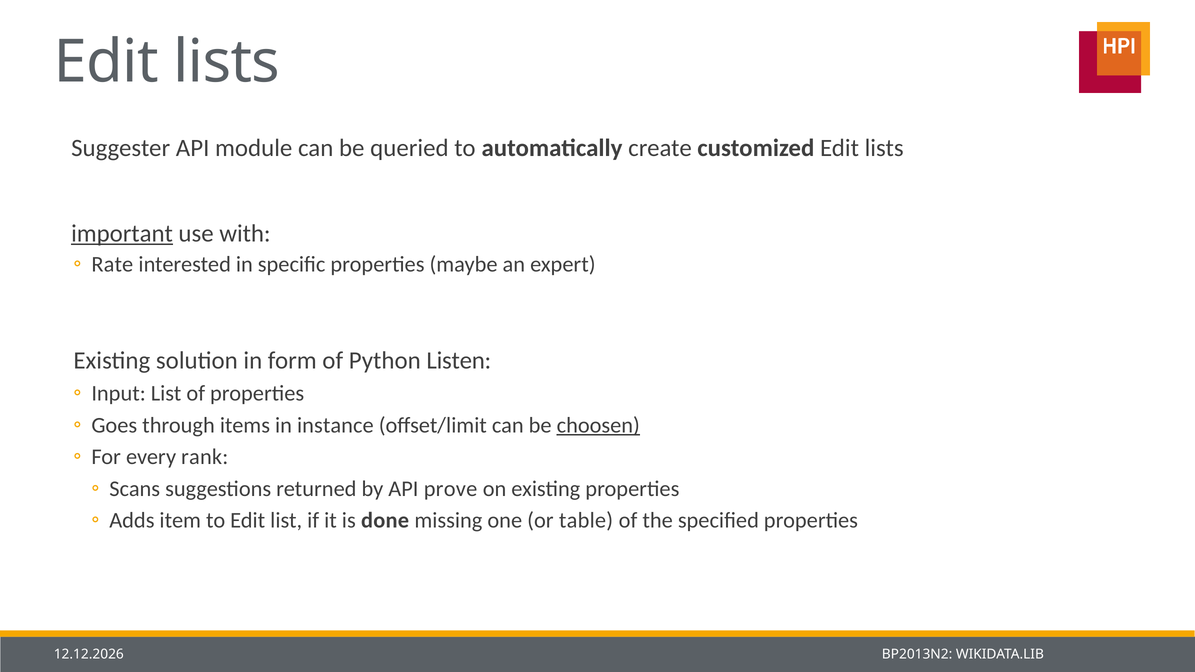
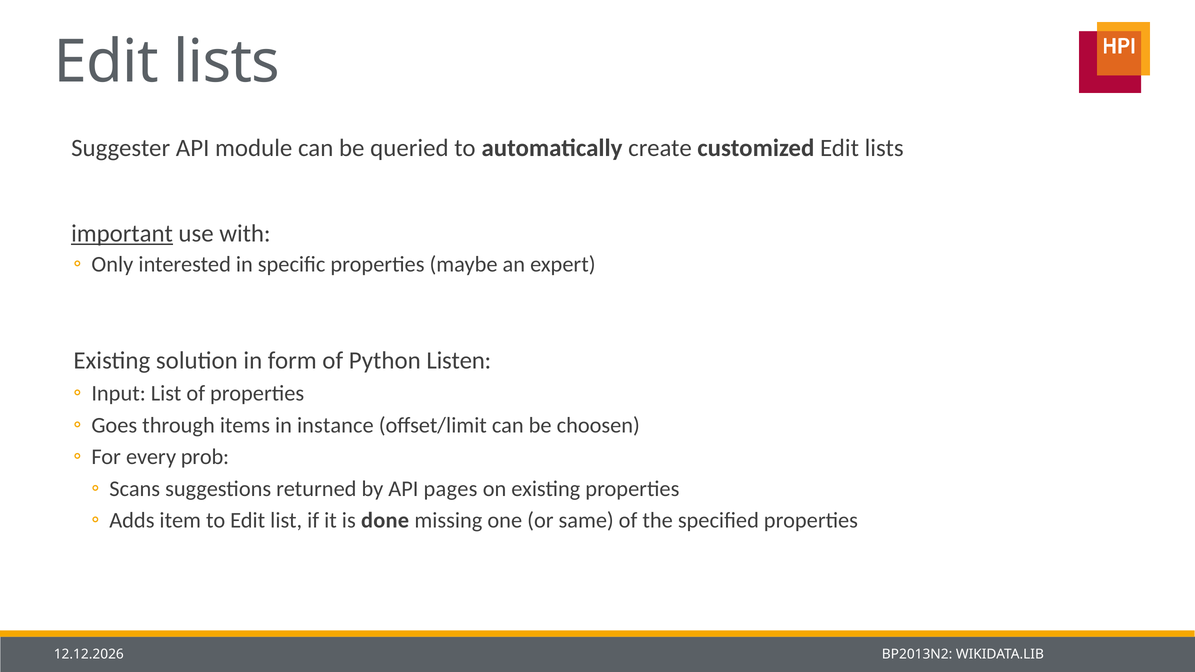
Rate: Rate -> Only (112, 264)
choosen underline: present -> none (598, 425)
rank: rank -> prob (205, 457)
prove: prove -> pages (451, 489)
table: table -> same (586, 520)
